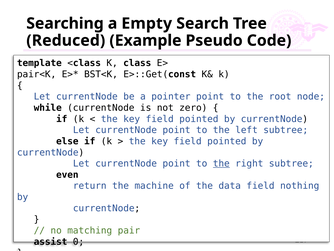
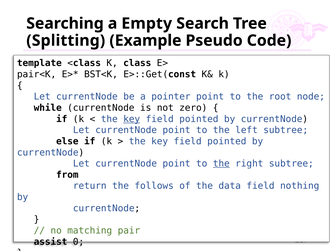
Reduced: Reduced -> Splitting (66, 40)
key underline: none -> present (132, 119)
even: even -> from (67, 174)
machine: machine -> follows (154, 186)
